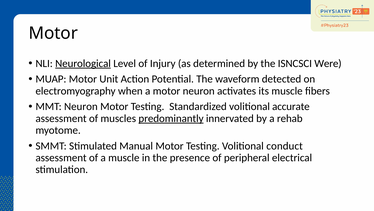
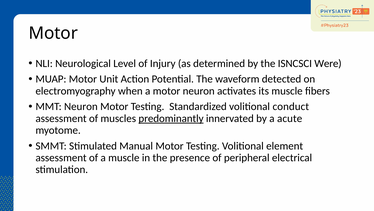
Neurological underline: present -> none (83, 63)
accurate: accurate -> conduct (291, 106)
rehab: rehab -> acute (290, 118)
conduct: conduct -> element (285, 145)
